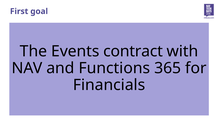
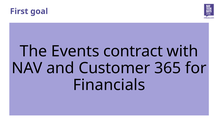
Functions: Functions -> Customer (114, 69)
